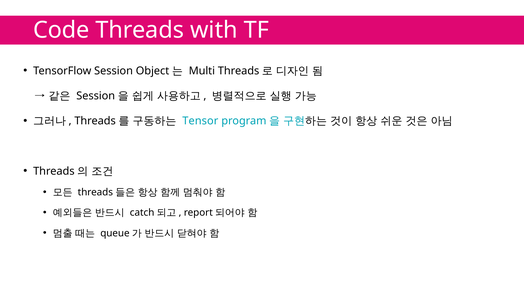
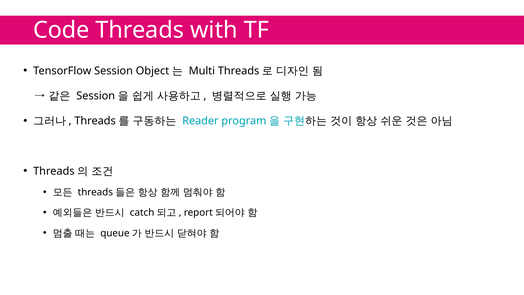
Tensor: Tensor -> Reader (200, 121)
